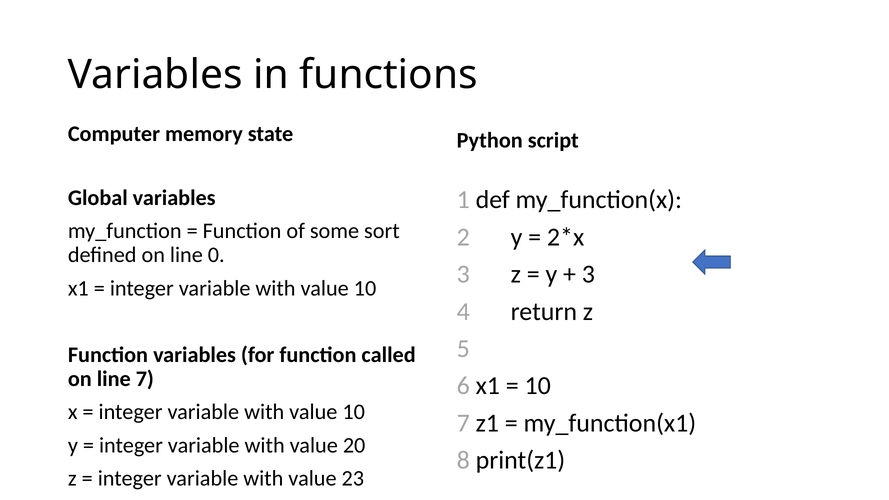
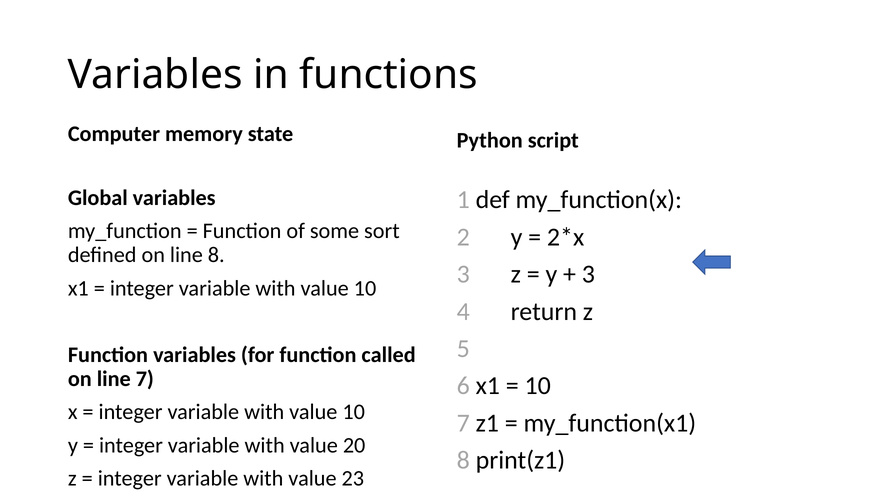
line 0: 0 -> 8 (216, 255)
